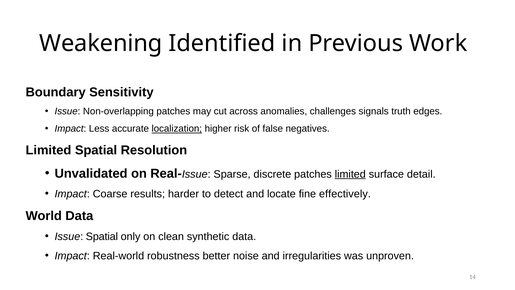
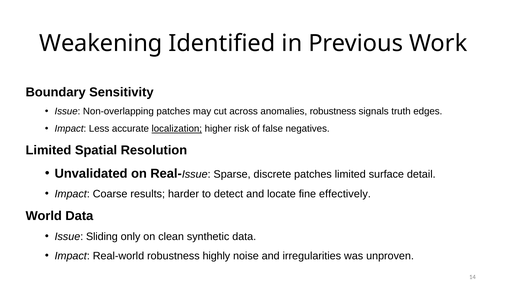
anomalies challenges: challenges -> robustness (333, 111)
limited underline: present -> none (350, 174)
Issue Spatial: Spatial -> Sliding (102, 236)
better: better -> highly (216, 256)
